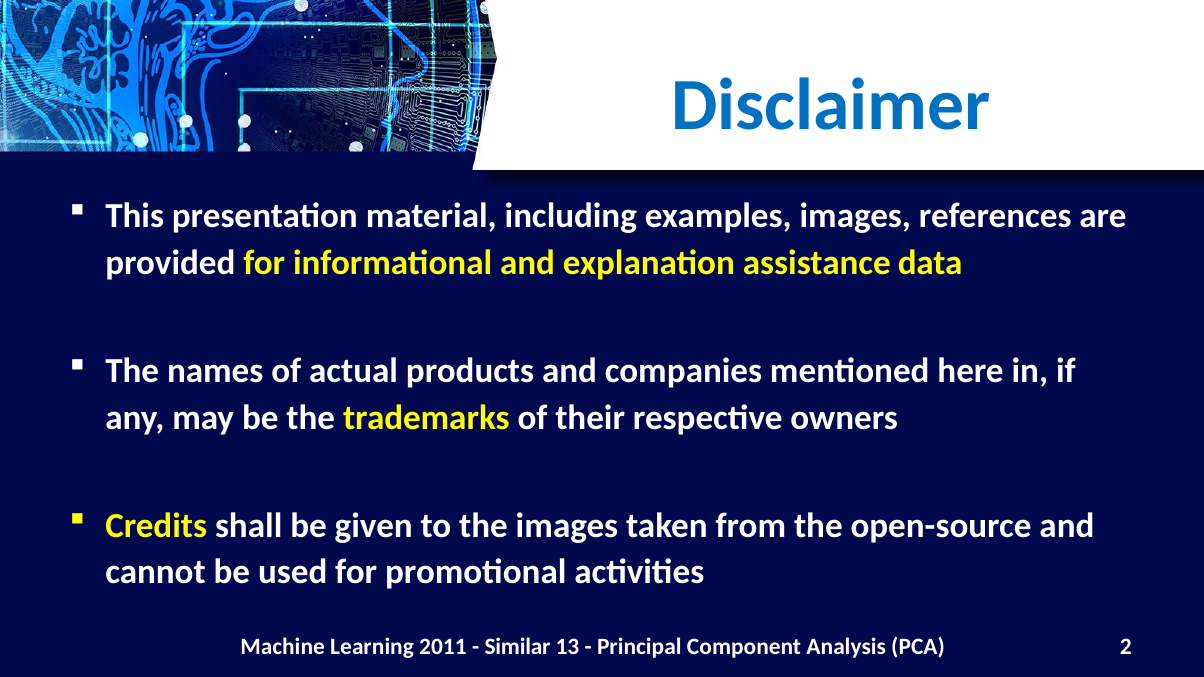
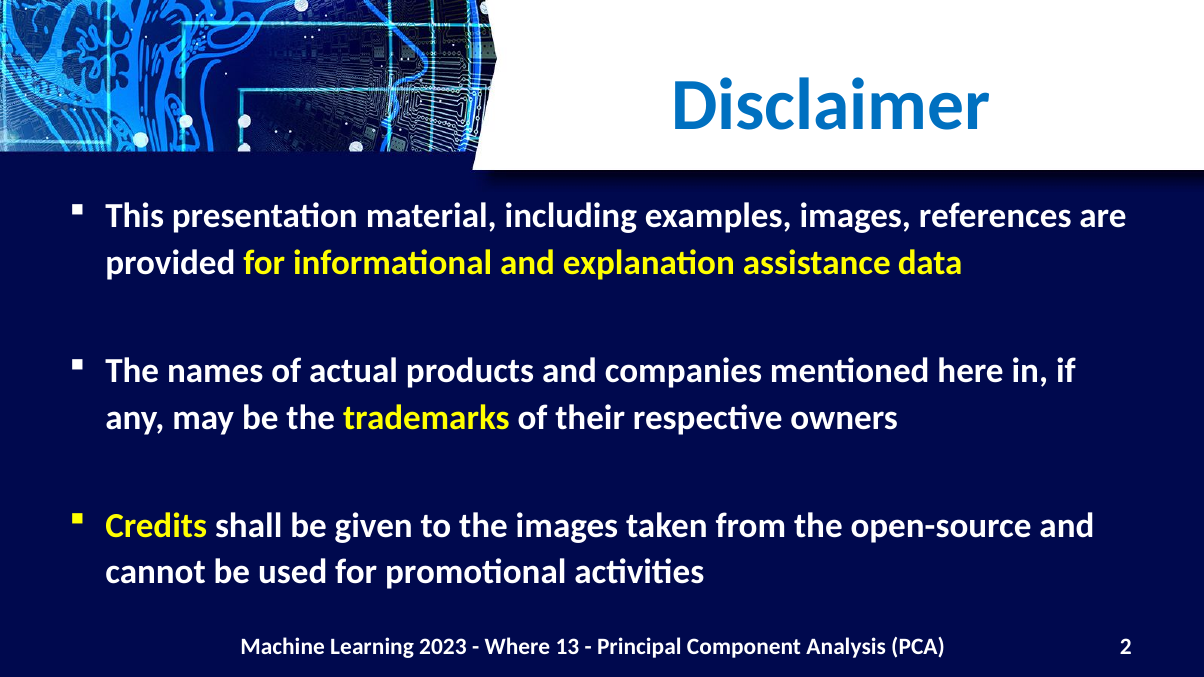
2011: 2011 -> 2023 (443, 647)
Similar: Similar -> Where (517, 647)
